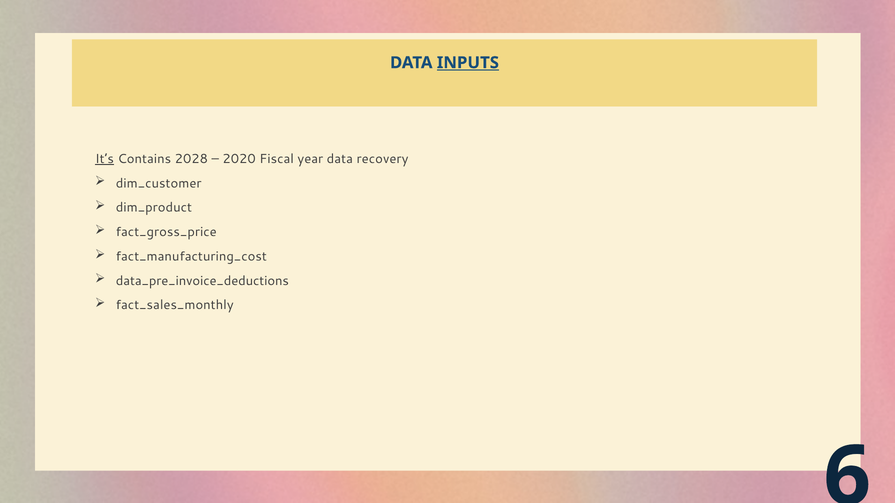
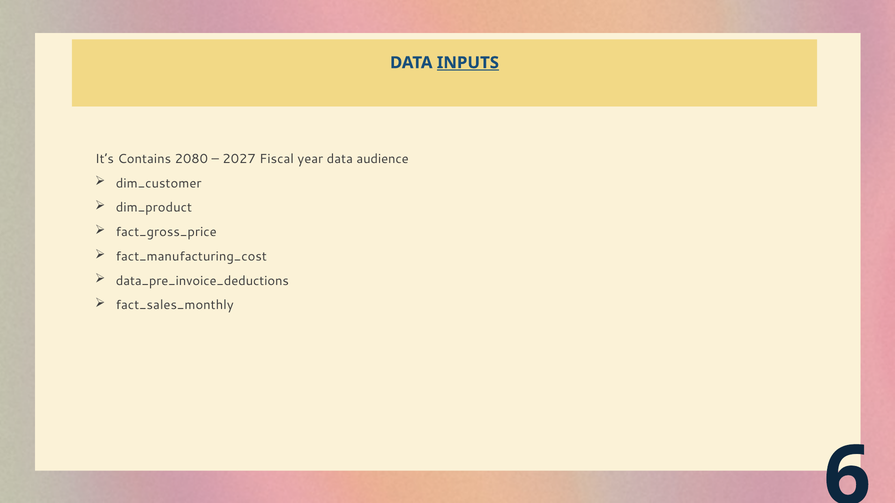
It’s underline: present -> none (105, 159)
2028: 2028 -> 2080 (191, 159)
2020: 2020 -> 2027 (239, 159)
recovery: recovery -> audience (383, 159)
